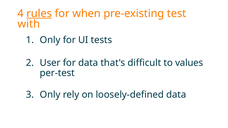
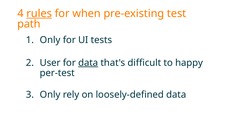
with: with -> path (29, 24)
data underline: none -> present (88, 63)
values: values -> happy (189, 63)
